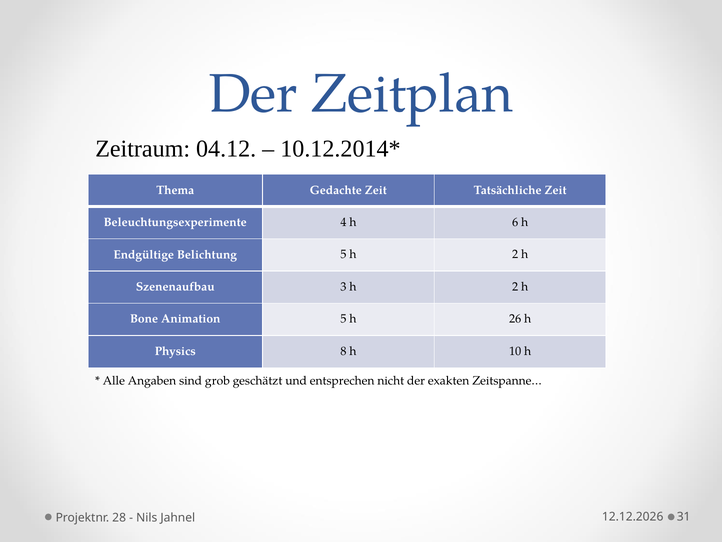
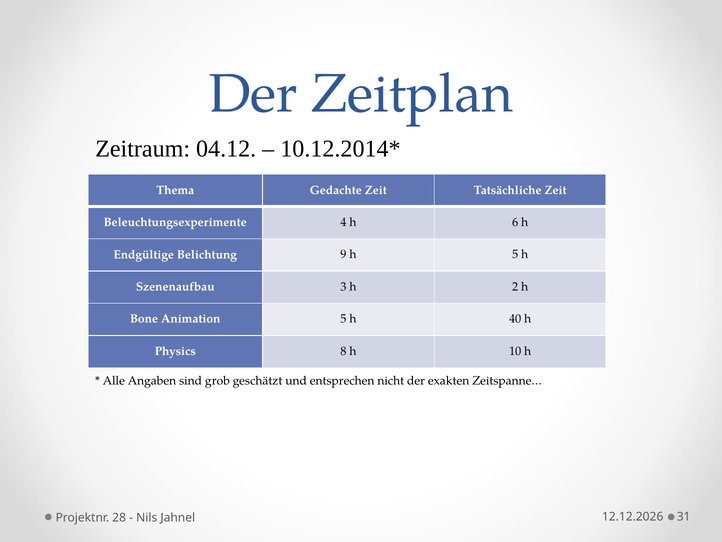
Belichtung 5: 5 -> 9 (343, 254)
2: 2 -> 5 (515, 254)
26: 26 -> 40 (515, 319)
